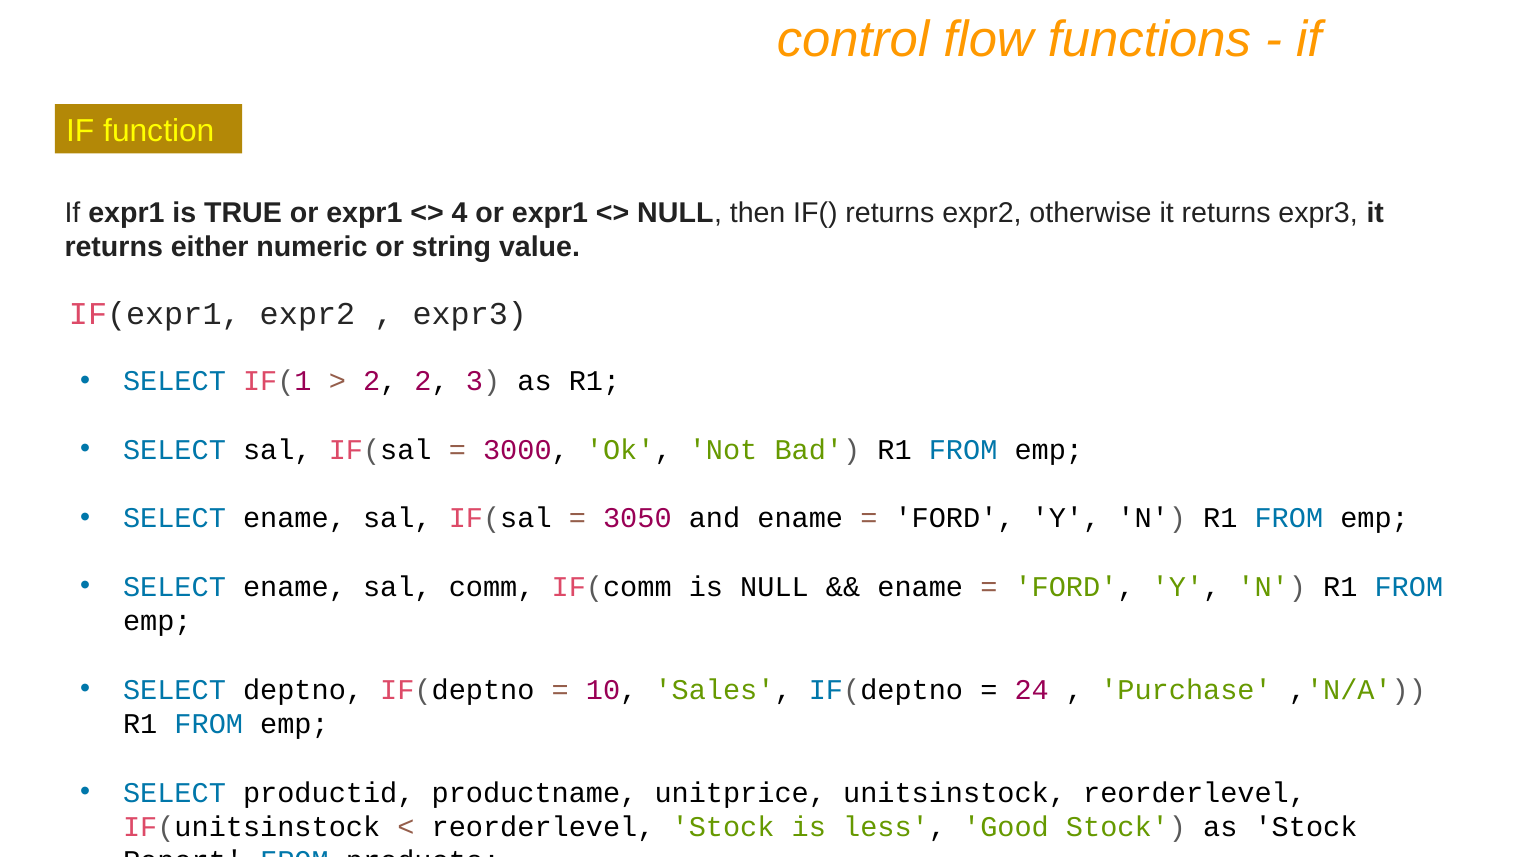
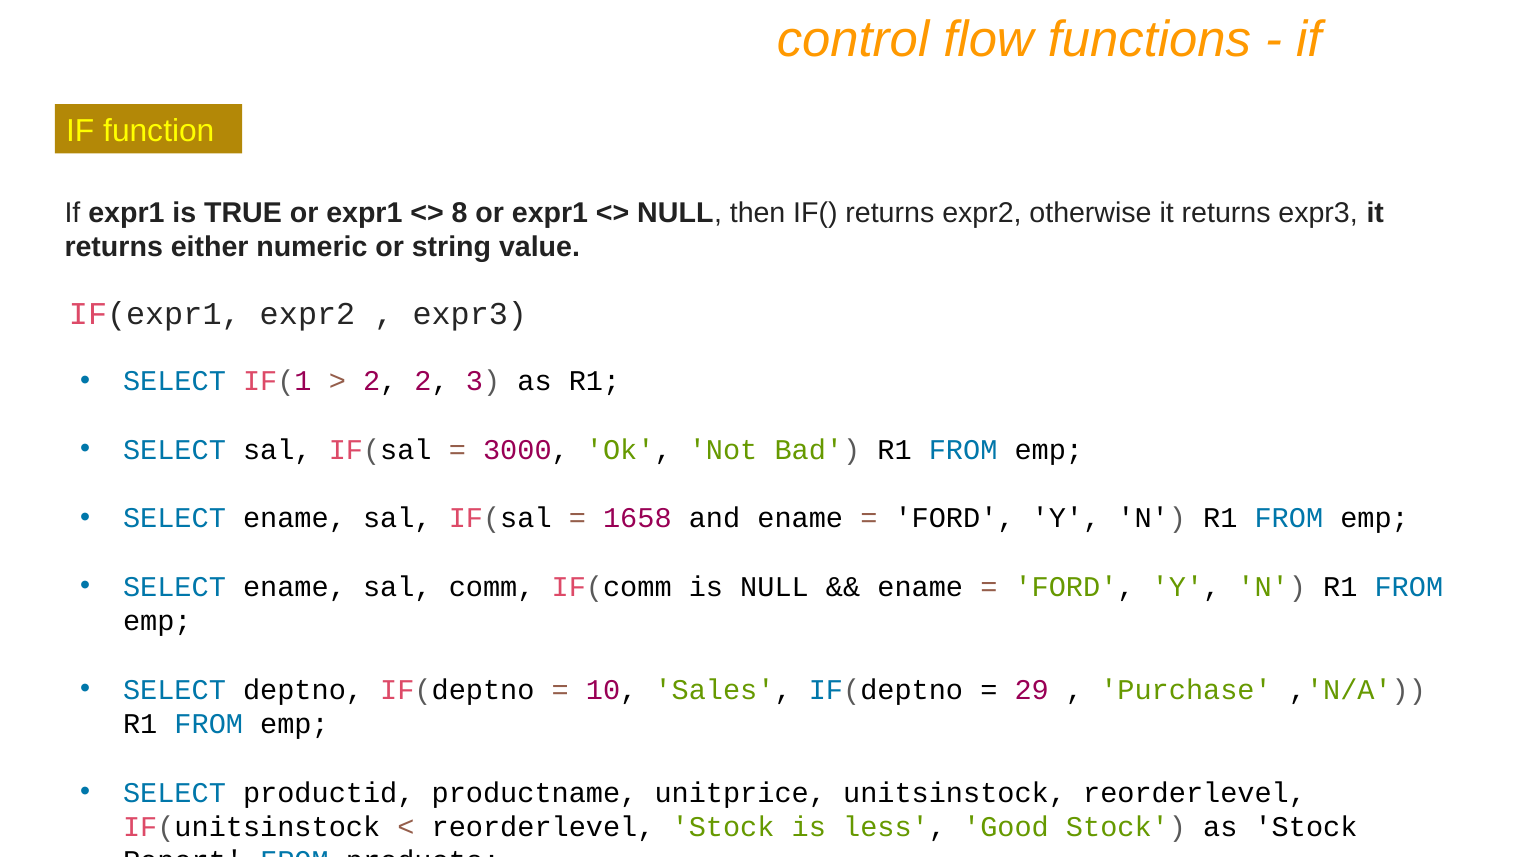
4: 4 -> 8 (460, 213)
3050: 3050 -> 1658 (637, 519)
24: 24 -> 29 (1032, 690)
